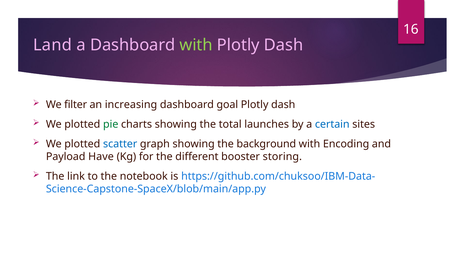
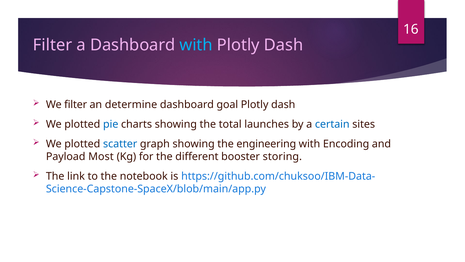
Land: Land -> Filter (53, 45)
with colour: light green -> light blue (196, 45)
increasing: increasing -> determine (131, 104)
pie colour: green -> blue (111, 124)
background: background -> engineering (266, 144)
Have: Have -> Most (101, 156)
